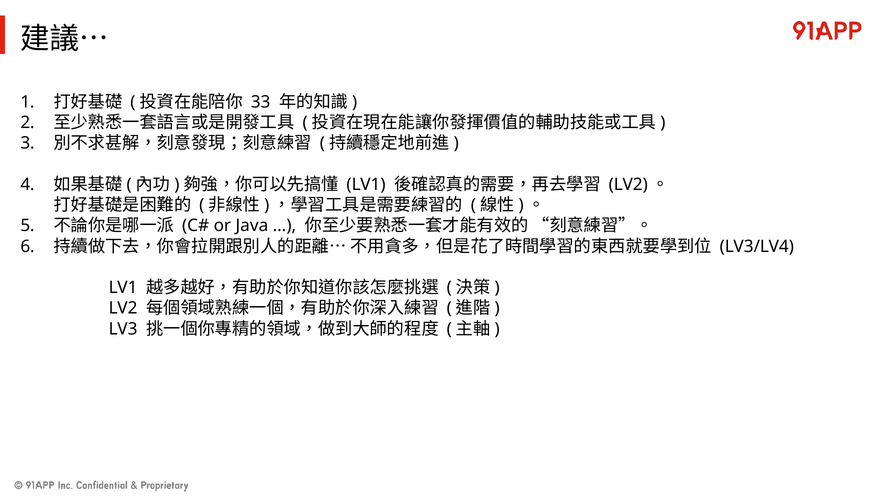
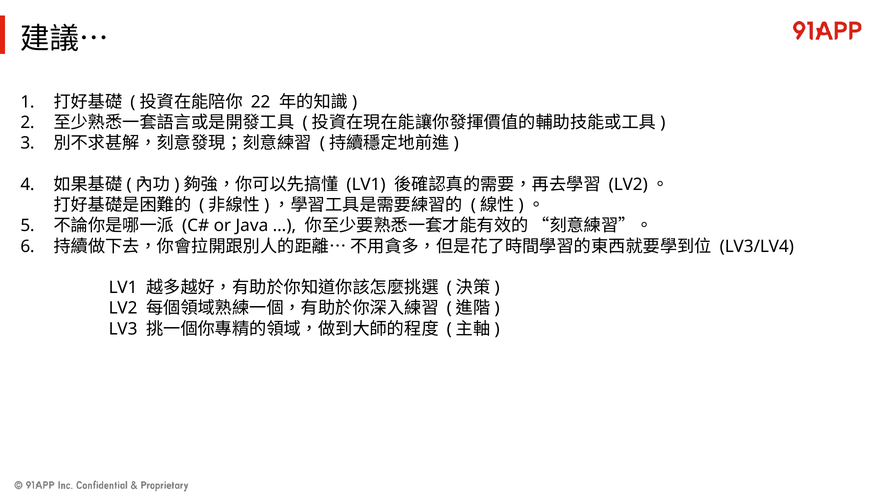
33: 33 -> 22 (261, 102)
